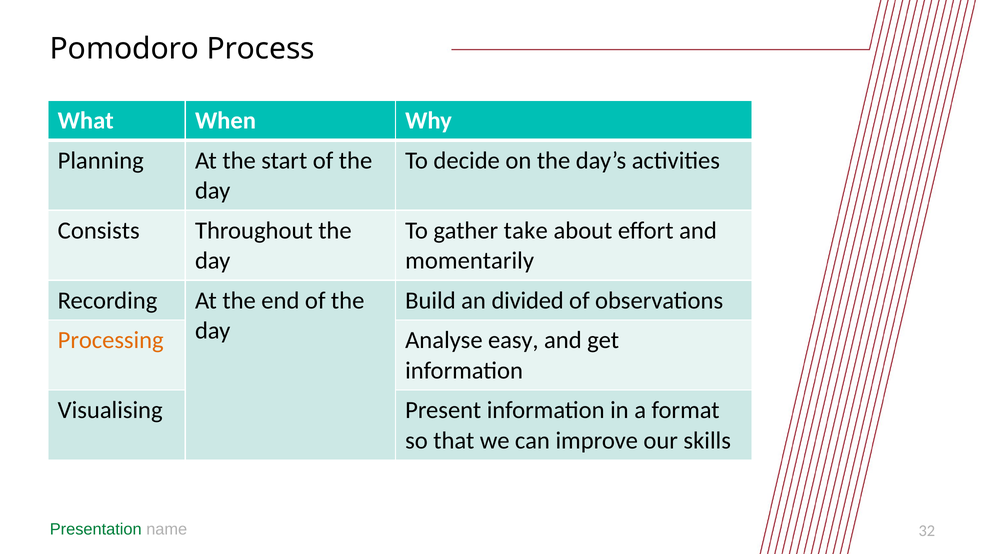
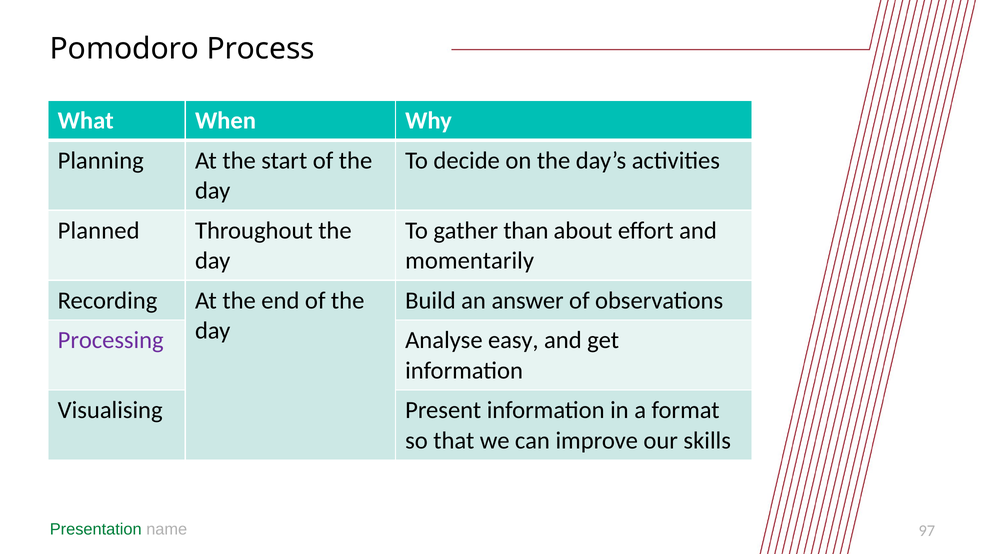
Consists: Consists -> Planned (99, 230)
take: take -> than (526, 230)
divided: divided -> answer (528, 300)
Processing colour: orange -> purple (111, 340)
32: 32 -> 97 (927, 531)
